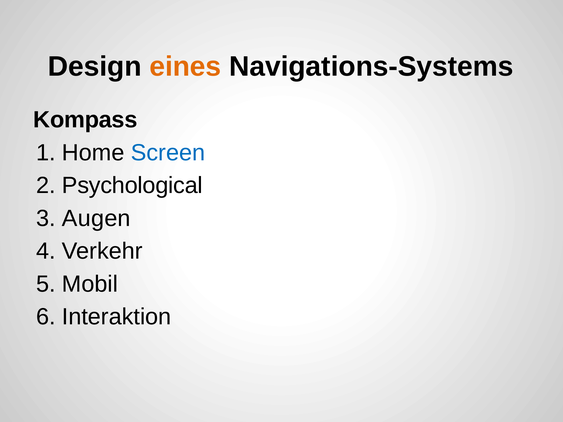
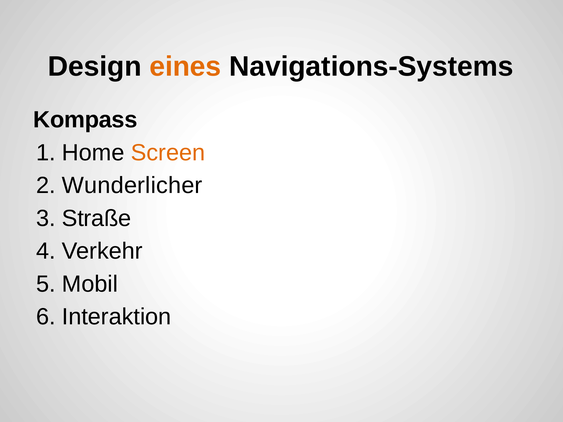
Screen colour: blue -> orange (168, 153)
Psychological: Psychological -> Wunderlicher (132, 186)
Augen: Augen -> Straße (97, 218)
